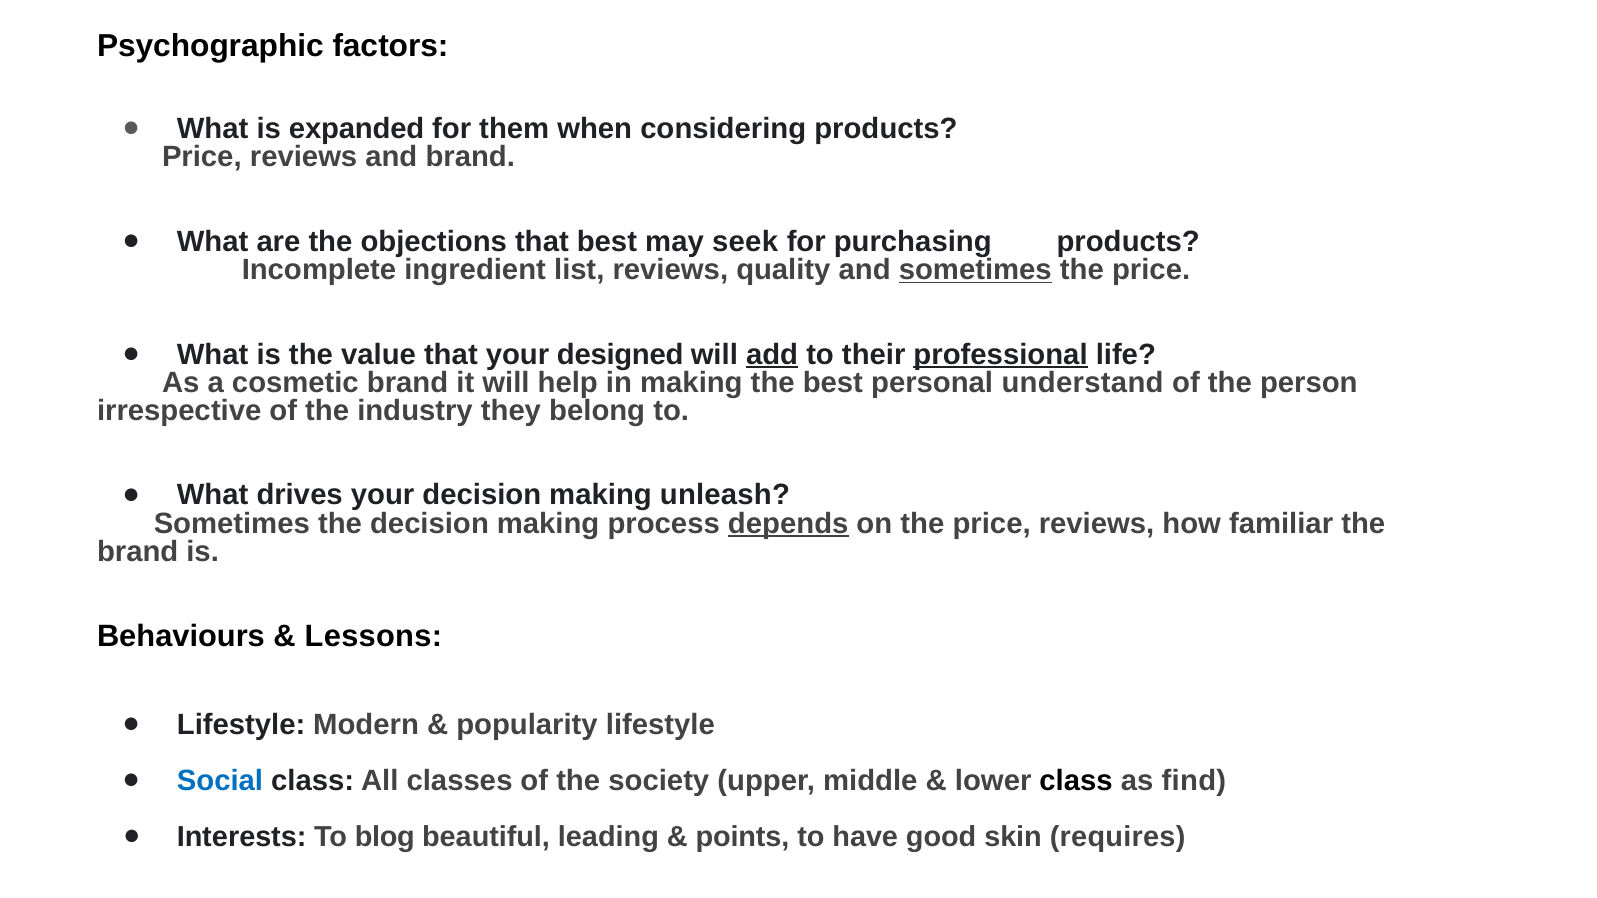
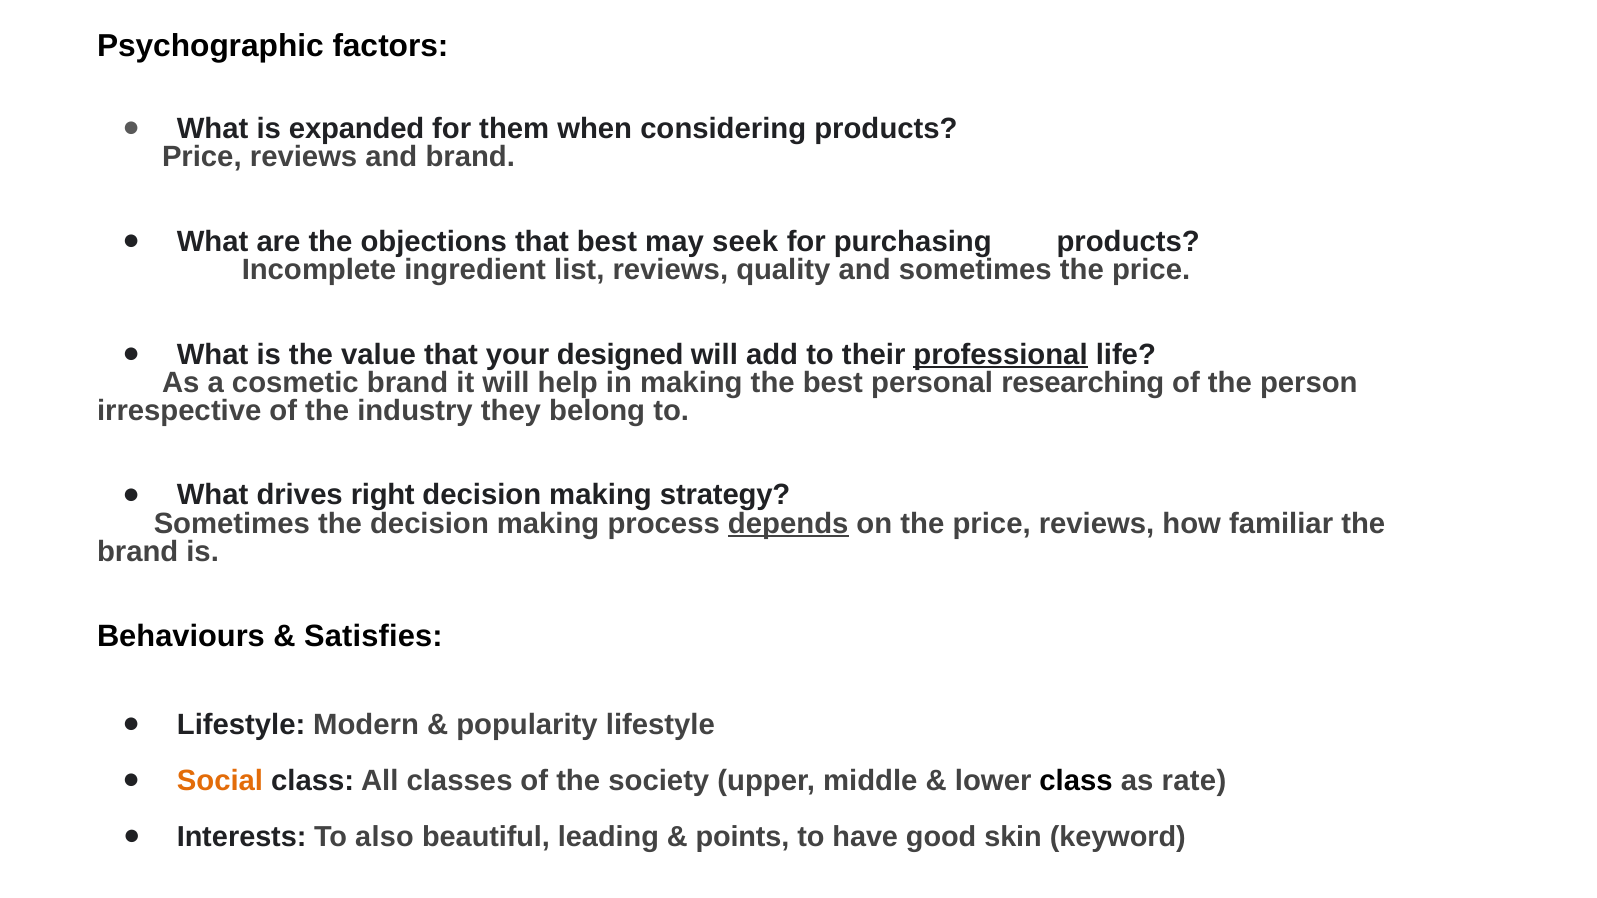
sometimes underline: present -> none (975, 270)
add underline: present -> none (772, 354)
understand: understand -> researching (1083, 383)
drives your: your -> right (383, 495)
unleash: unleash -> strategy (725, 495)
Lessons: Lessons -> Satisfies (373, 637)
Social colour: blue -> orange (220, 781)
find: find -> rate (1194, 781)
blog: blog -> also (384, 837)
requires: requires -> keyword (1118, 837)
